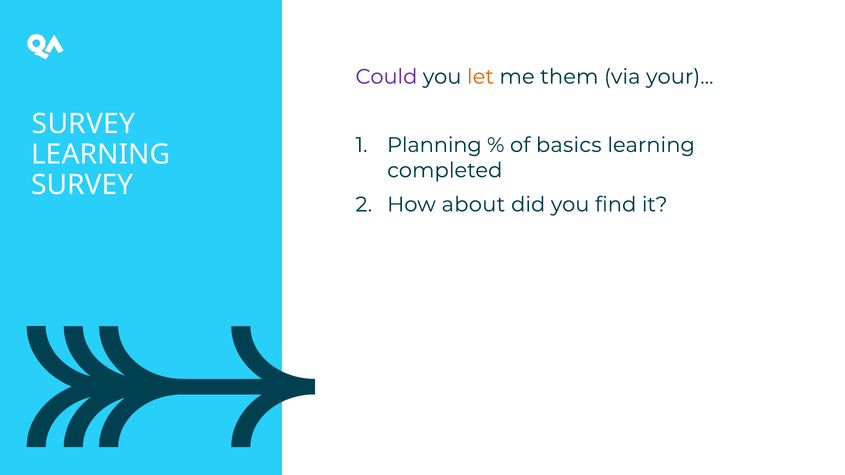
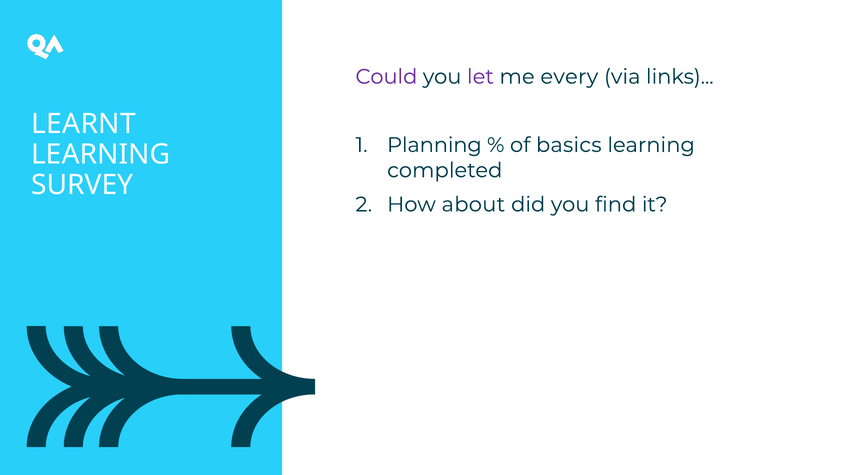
let colour: orange -> purple (480, 77)
them: them -> every (569, 77)
your: your -> links (680, 77)
SURVEY: SURVEY -> LEARNT (84, 124)
